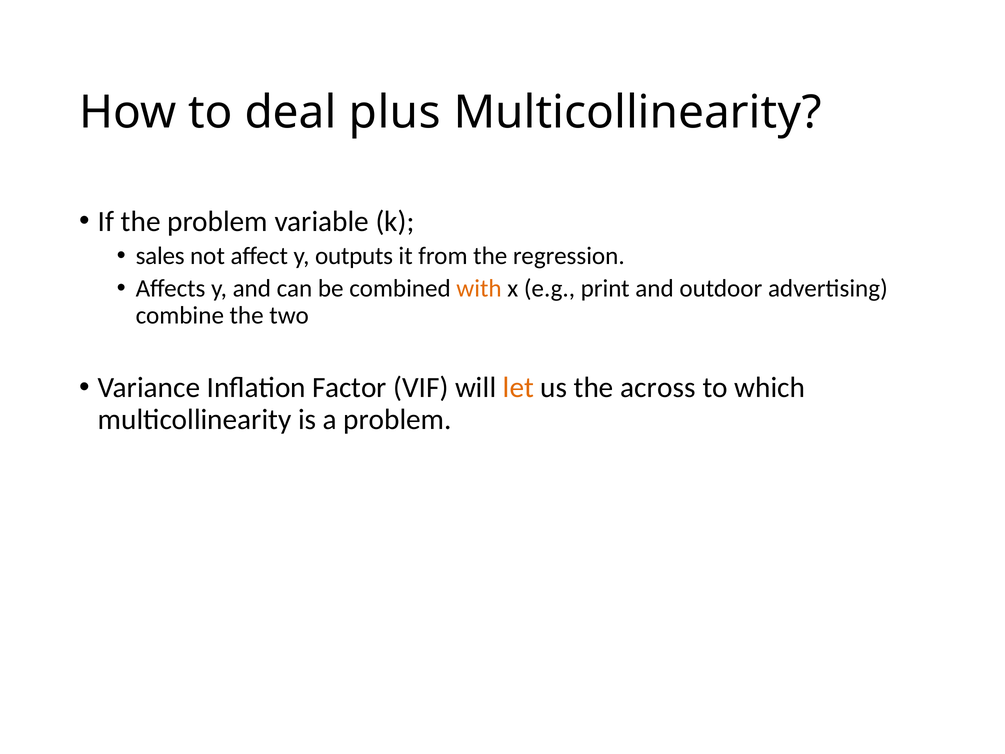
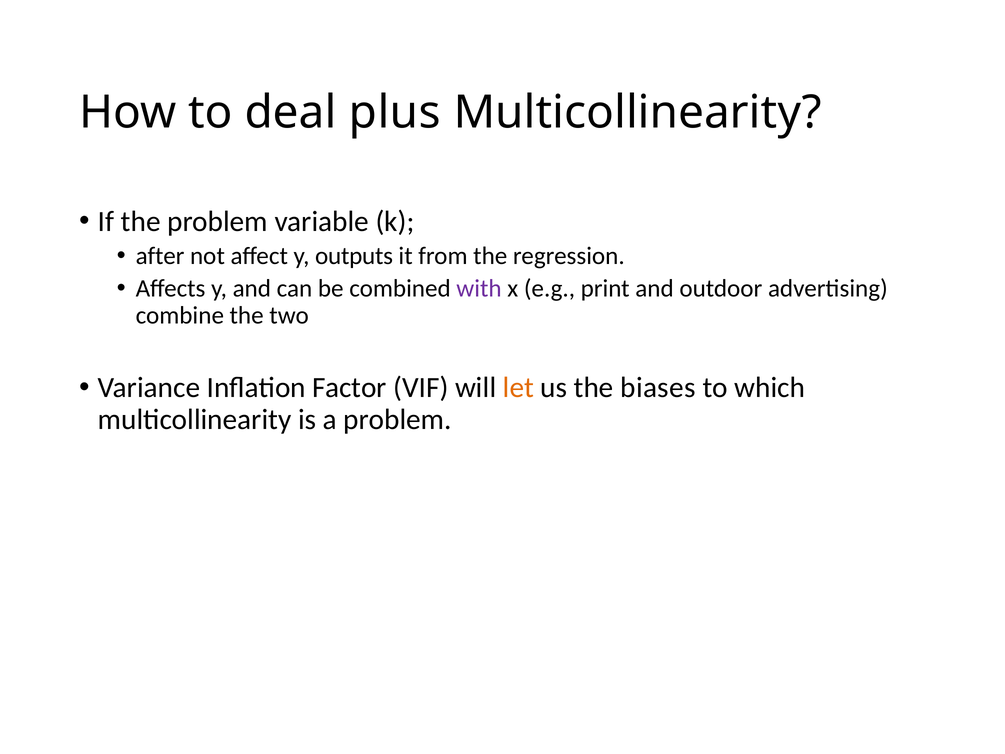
sales: sales -> after (160, 256)
with colour: orange -> purple (479, 288)
across: across -> biases (658, 388)
